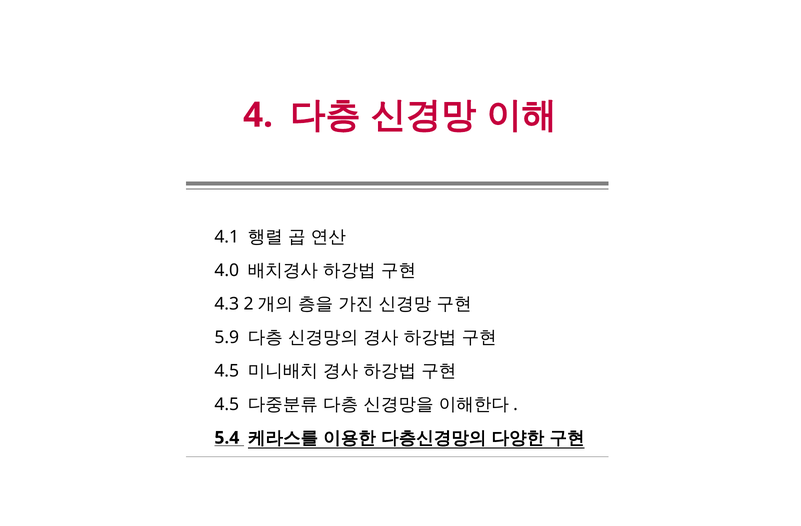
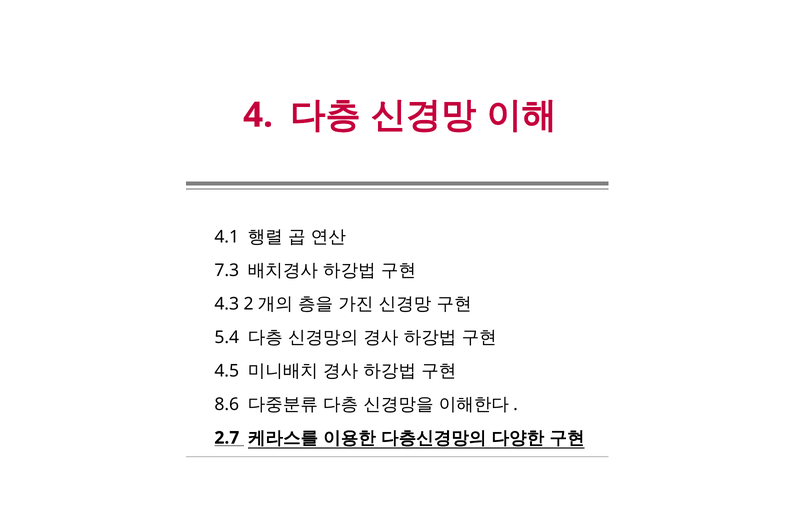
4.0: 4.0 -> 7.3 (227, 270)
5.9: 5.9 -> 5.4 (227, 337)
4.5: 4.5 -> 8.6 (227, 404)
5.4: 5.4 -> 2.7 (227, 438)
